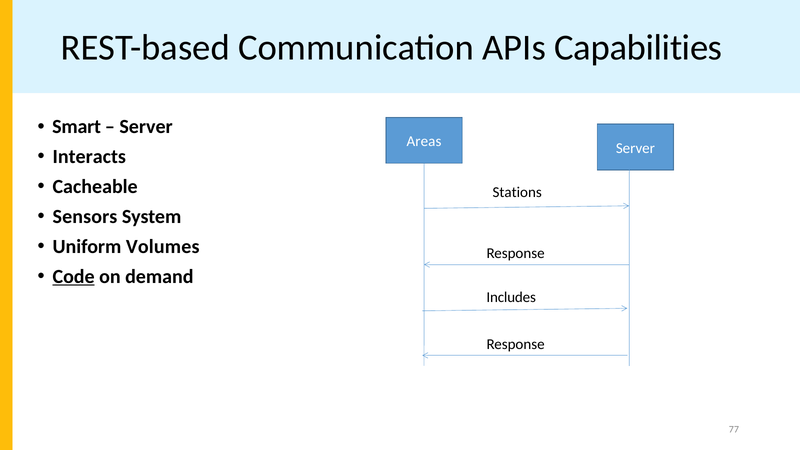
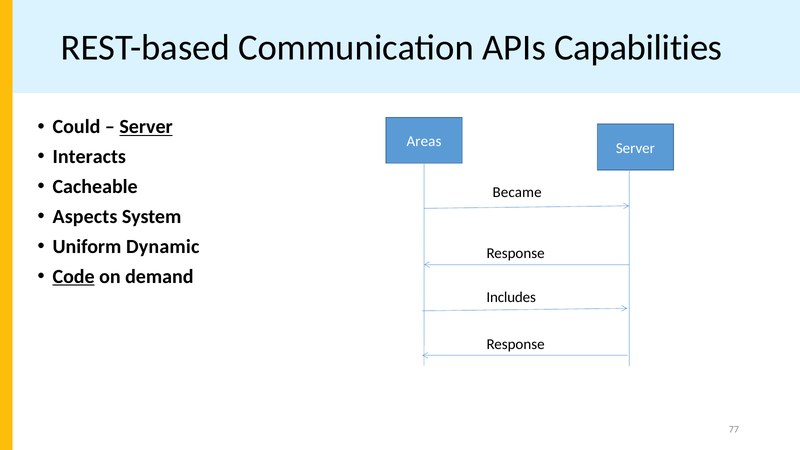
Smart: Smart -> Could (76, 127)
Server underline: none -> present (146, 127)
Stations: Stations -> Became (517, 192)
Sensors: Sensors -> Aspects (85, 217)
Volumes: Volumes -> Dynamic (163, 246)
